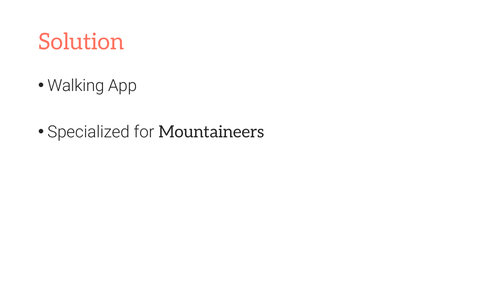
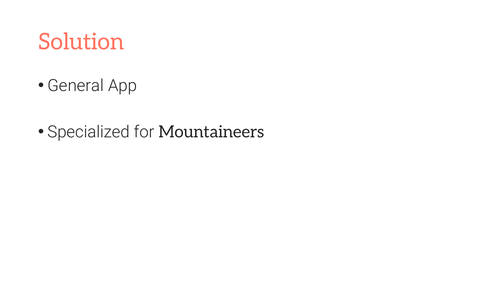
Walking: Walking -> General (76, 86)
